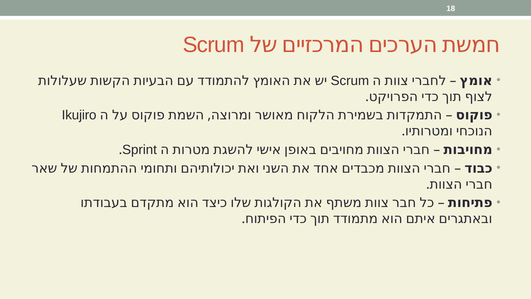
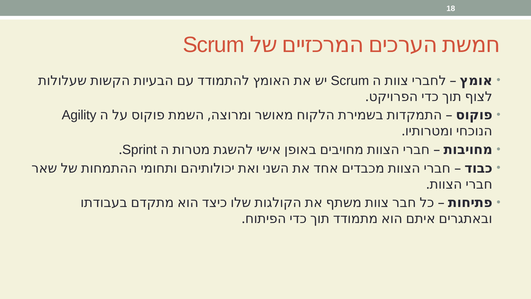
Ikujiro: Ikujiro -> Agility (79, 115)
